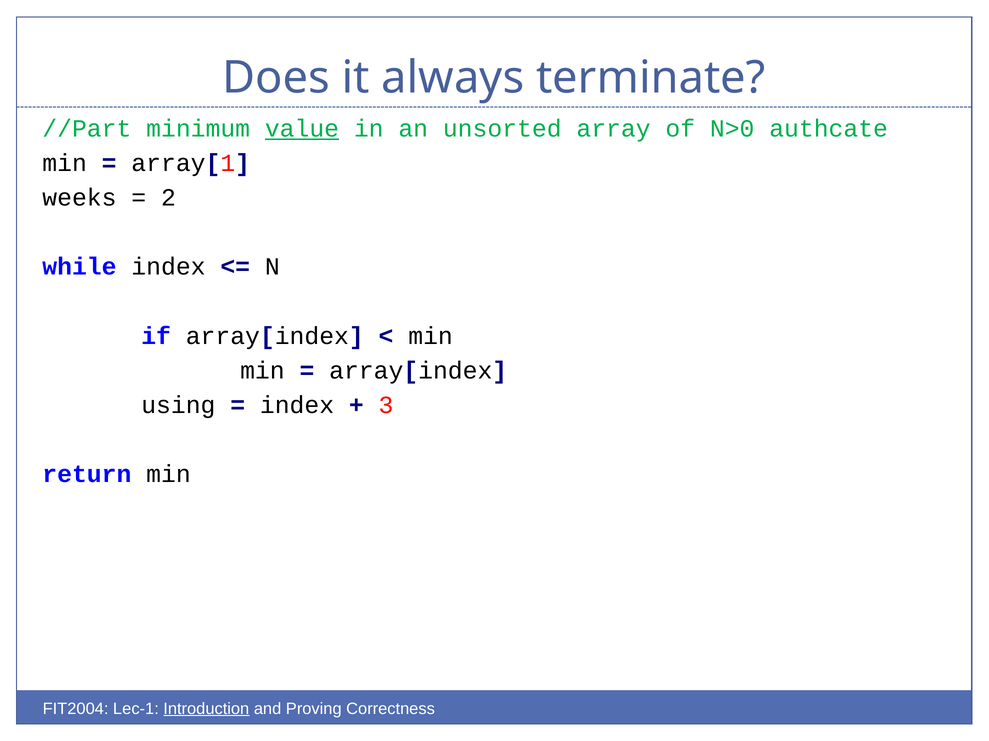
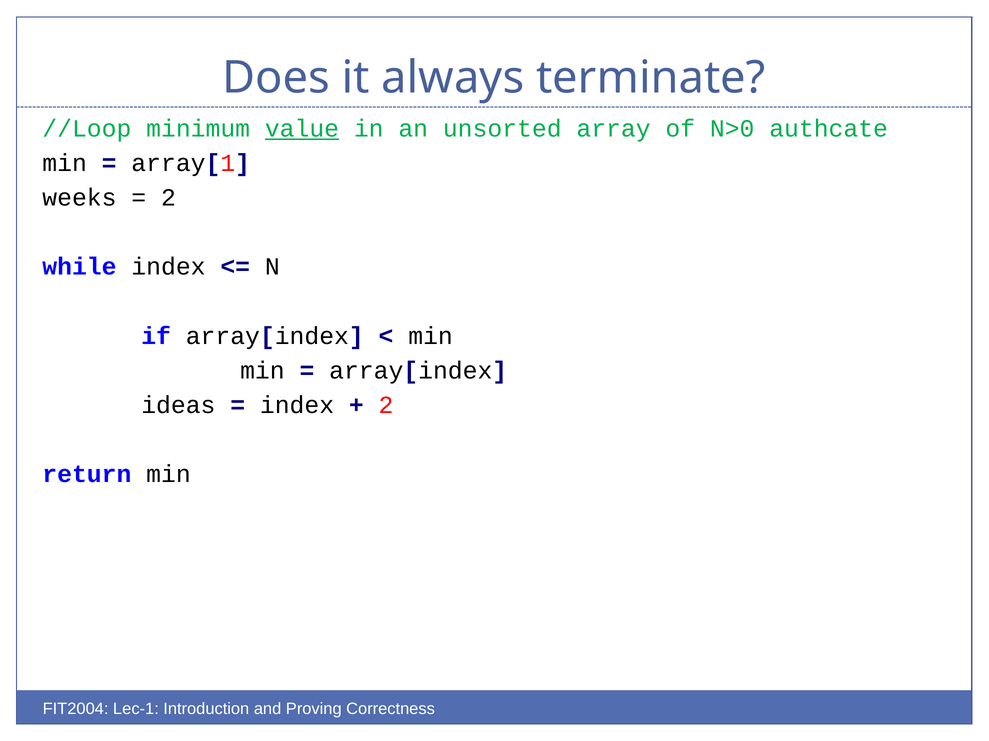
//Part: //Part -> //Loop (87, 129)
using: using -> ideas (178, 406)
3: 3 -> 2 (386, 406)
Introduction underline: present -> none (206, 709)
